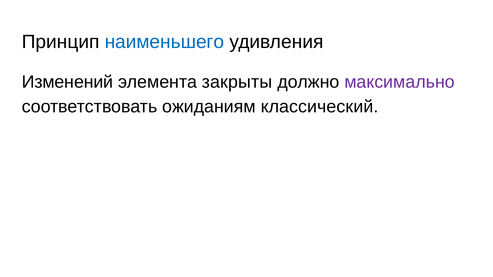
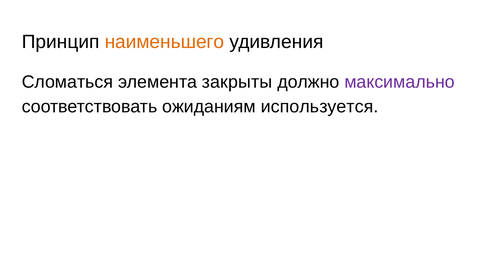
наименьшего colour: blue -> orange (164, 42)
Изменений: Изменений -> Сломаться (67, 82)
классический: классический -> используется (320, 107)
